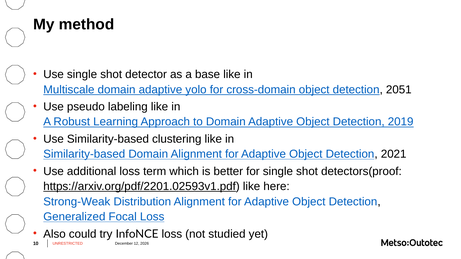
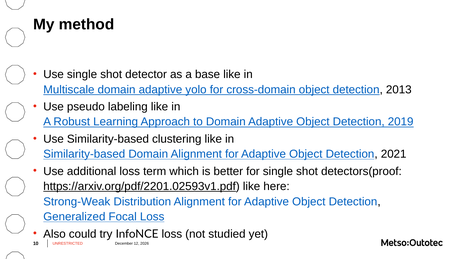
2051: 2051 -> 2013 (399, 90)
